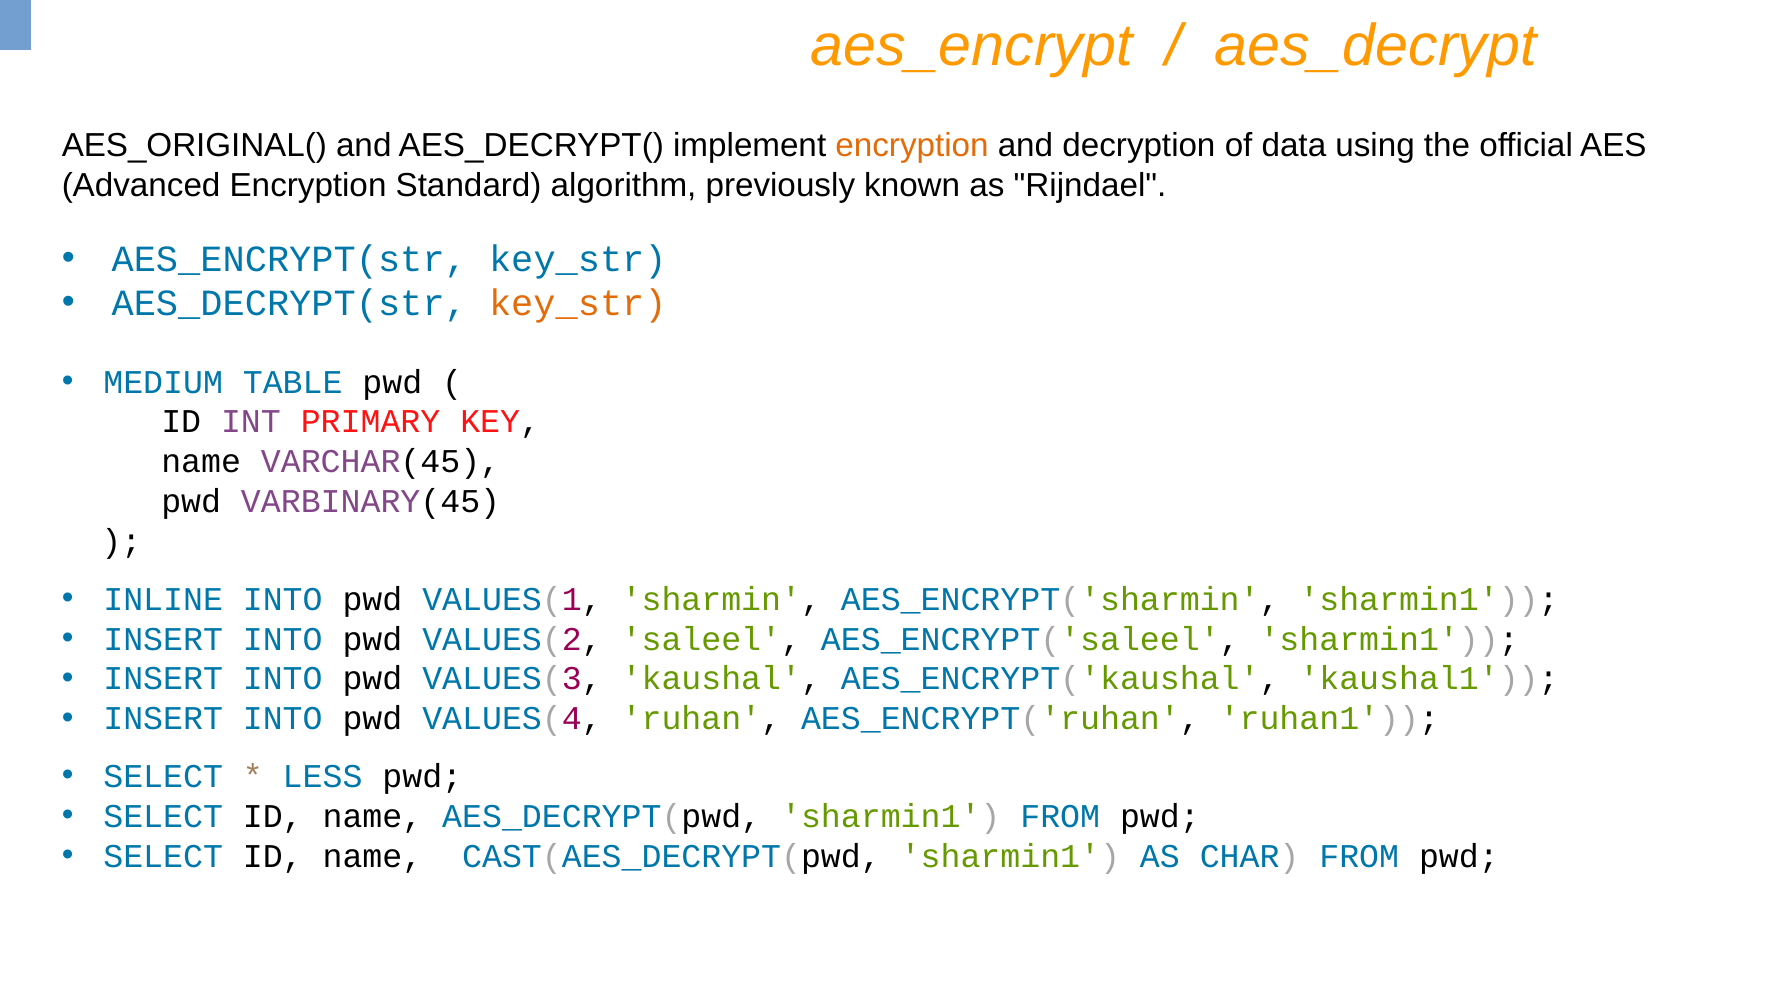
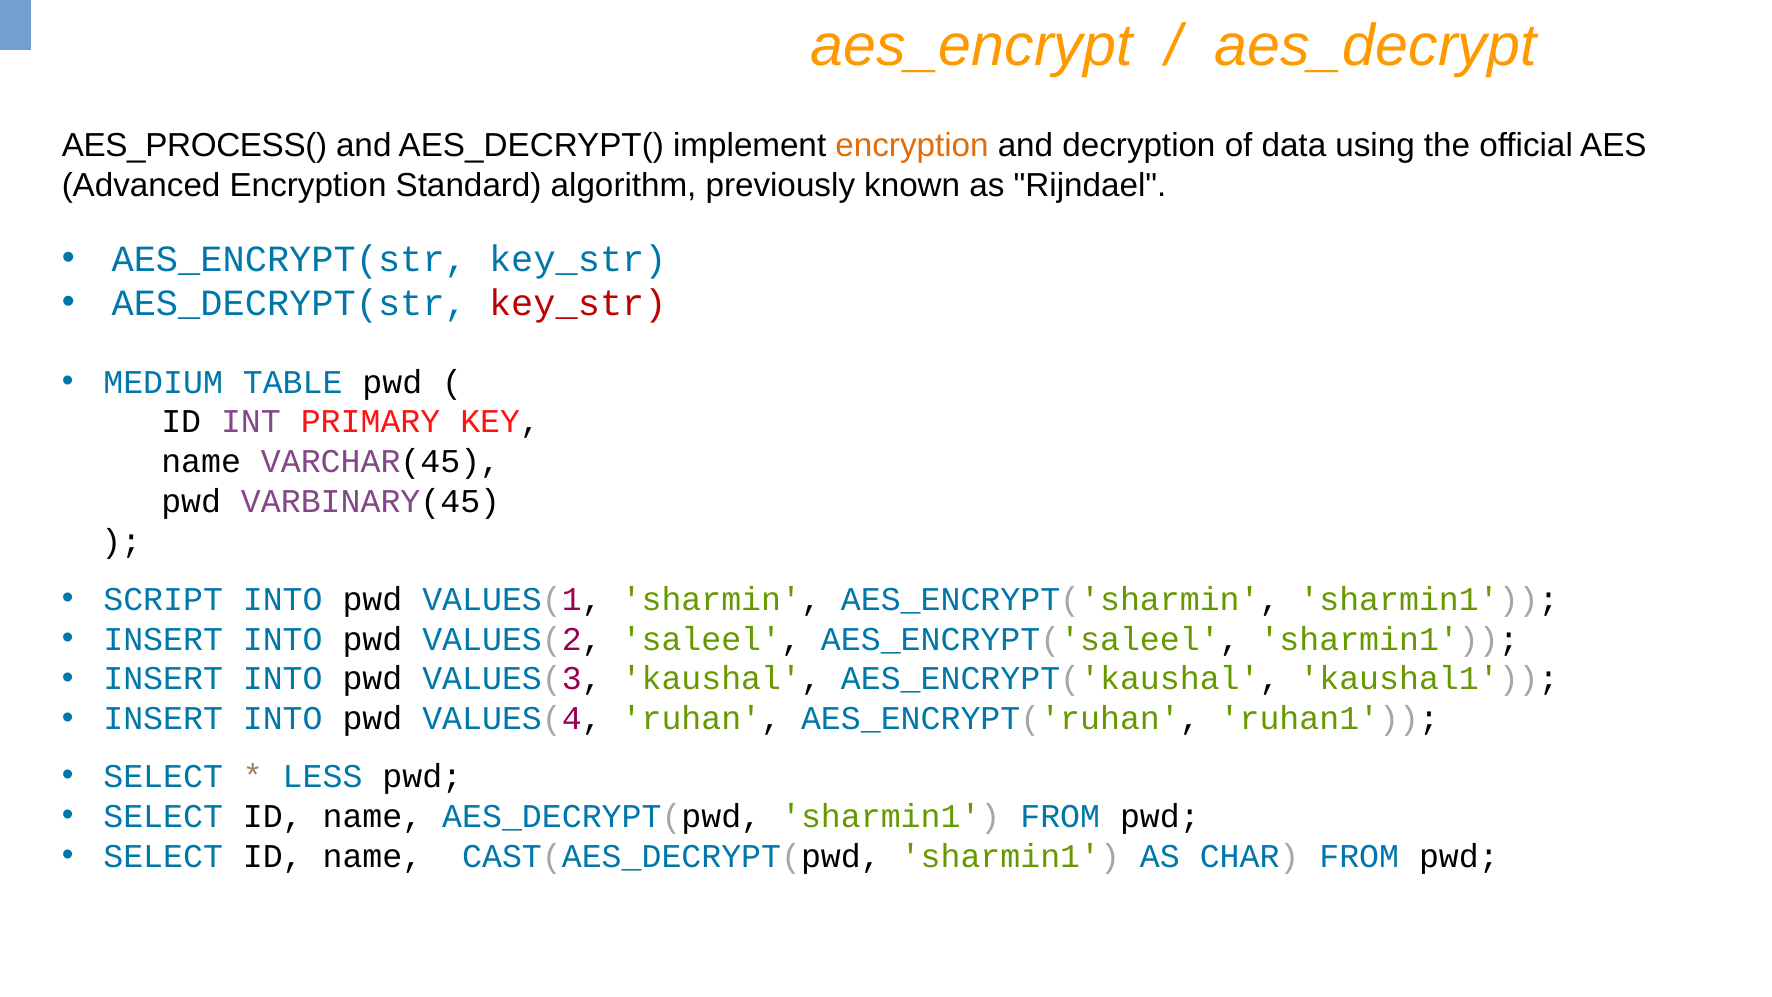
AES_ORIGINAL(: AES_ORIGINAL( -> AES_PROCESS( (194, 145)
key_str colour: orange -> red (578, 304)
INLINE: INLINE -> SCRIPT (163, 599)
